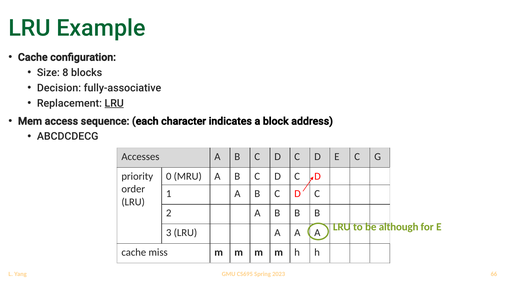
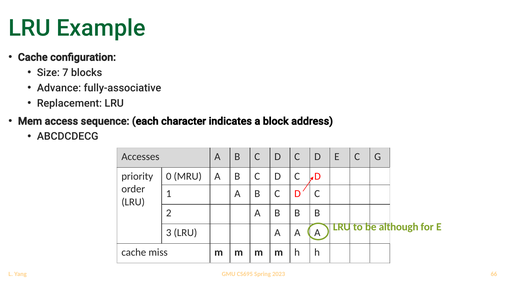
8: 8 -> 7 (65, 73)
Decision: Decision -> Advance (59, 88)
LRU underline: present -> none (114, 103)
